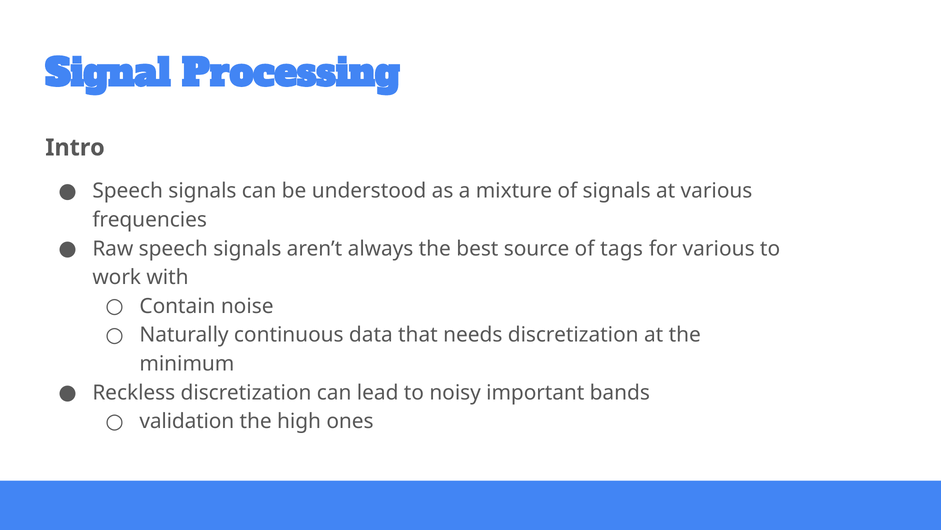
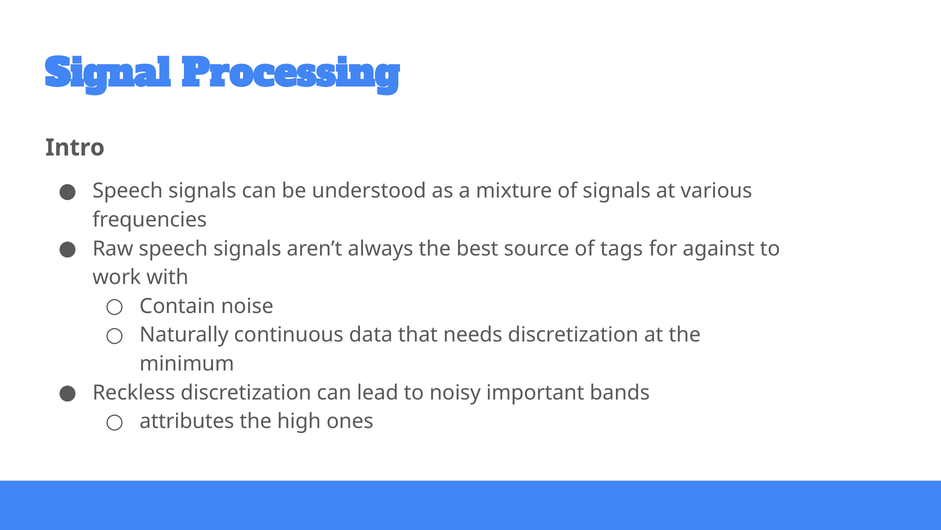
for various: various -> against (719, 248)
validation: validation -> attributes (187, 421)
